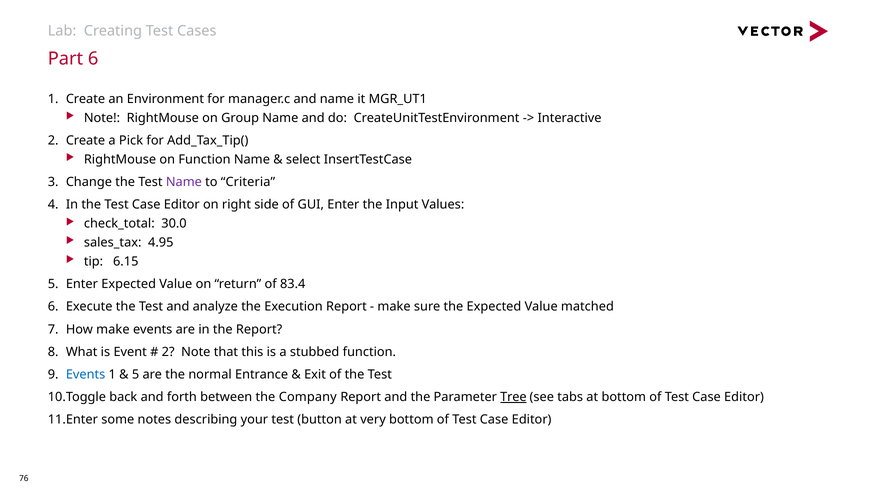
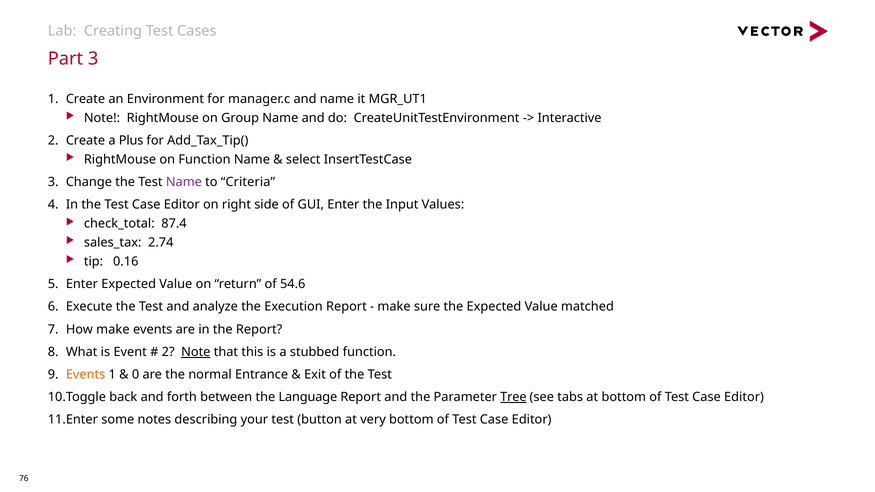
Part 6: 6 -> 3 (93, 59)
Pick: Pick -> Plus (131, 141)
30.0: 30.0 -> 87.4 (174, 224)
4.95: 4.95 -> 2.74 (161, 243)
6.15: 6.15 -> 0.16 (126, 262)
83.4: 83.4 -> 54.6 (293, 284)
Note underline: none -> present (196, 352)
Events colour: blue -> orange (86, 375)
5: 5 -> 0 (136, 375)
Company: Company -> Language (308, 397)
